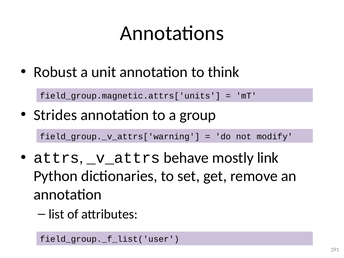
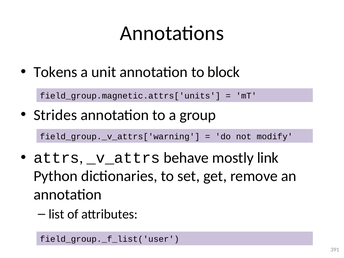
Robust: Robust -> Tokens (55, 72)
think: think -> block (224, 72)
